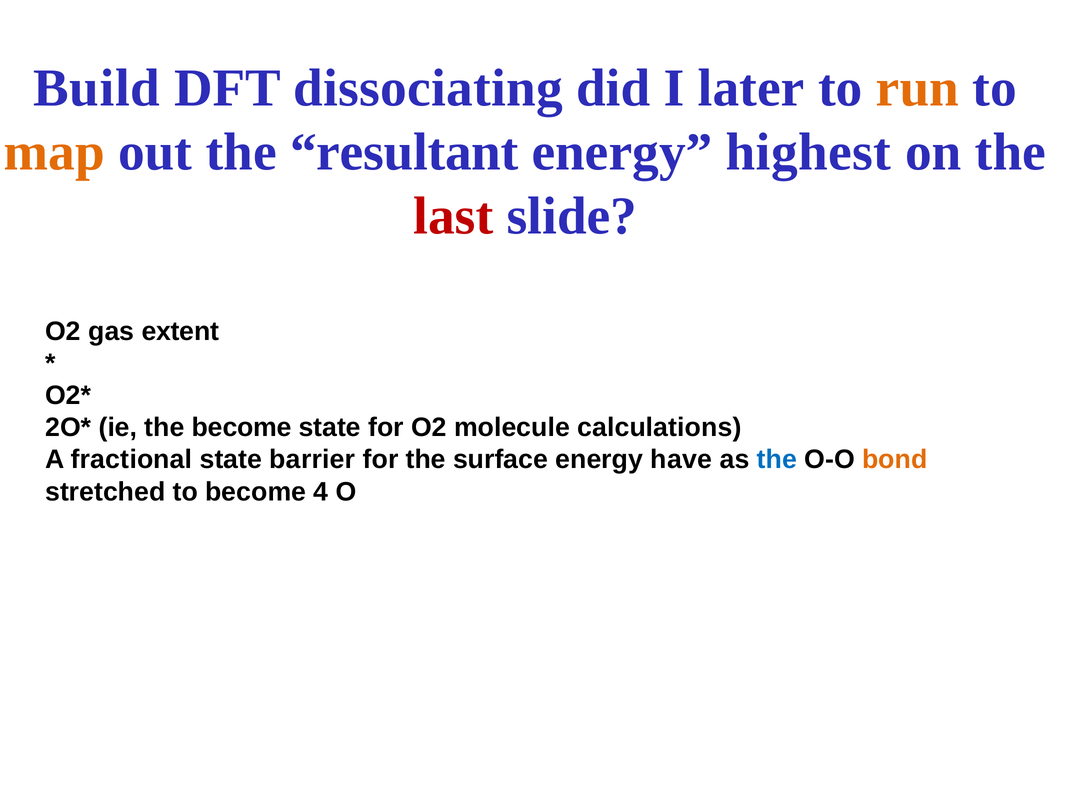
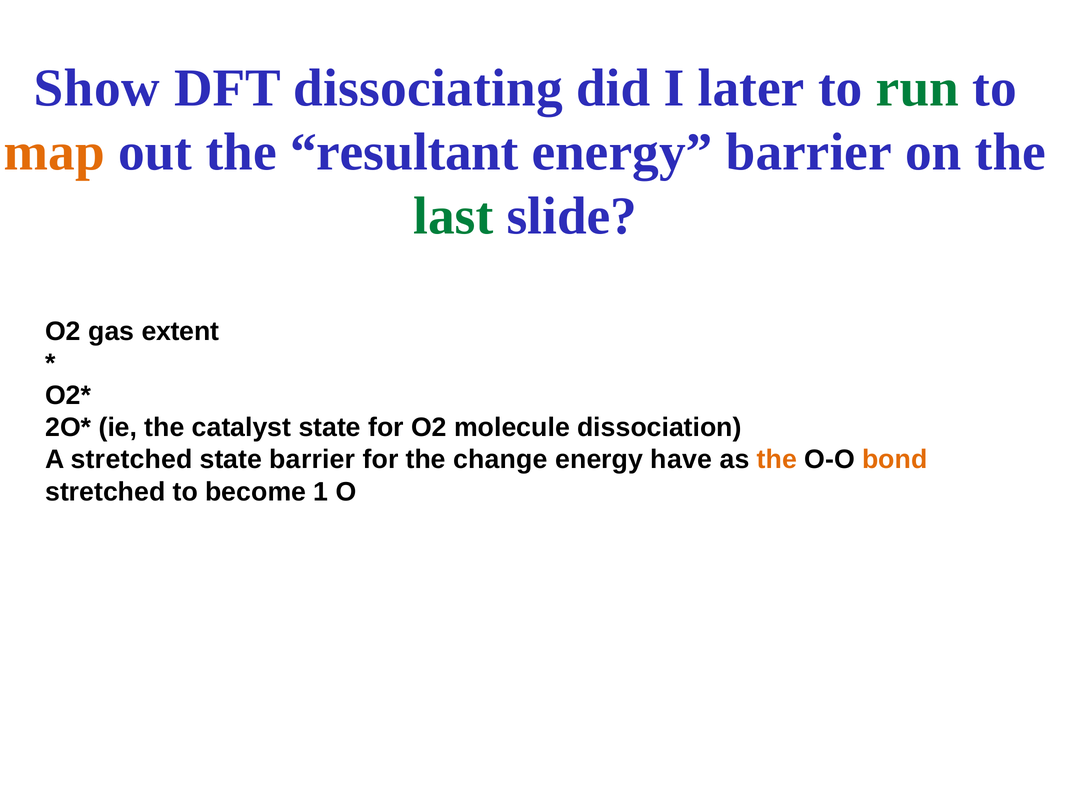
Build: Build -> Show (97, 88)
run colour: orange -> green (917, 88)
energy highest: highest -> barrier (809, 152)
last colour: red -> green (453, 216)
the become: become -> catalyst (242, 428)
calculations: calculations -> dissociation (659, 428)
A fractional: fractional -> stretched (132, 460)
surface: surface -> change (500, 460)
the colour: blue -> orange (777, 460)
4: 4 -> 1 (321, 492)
